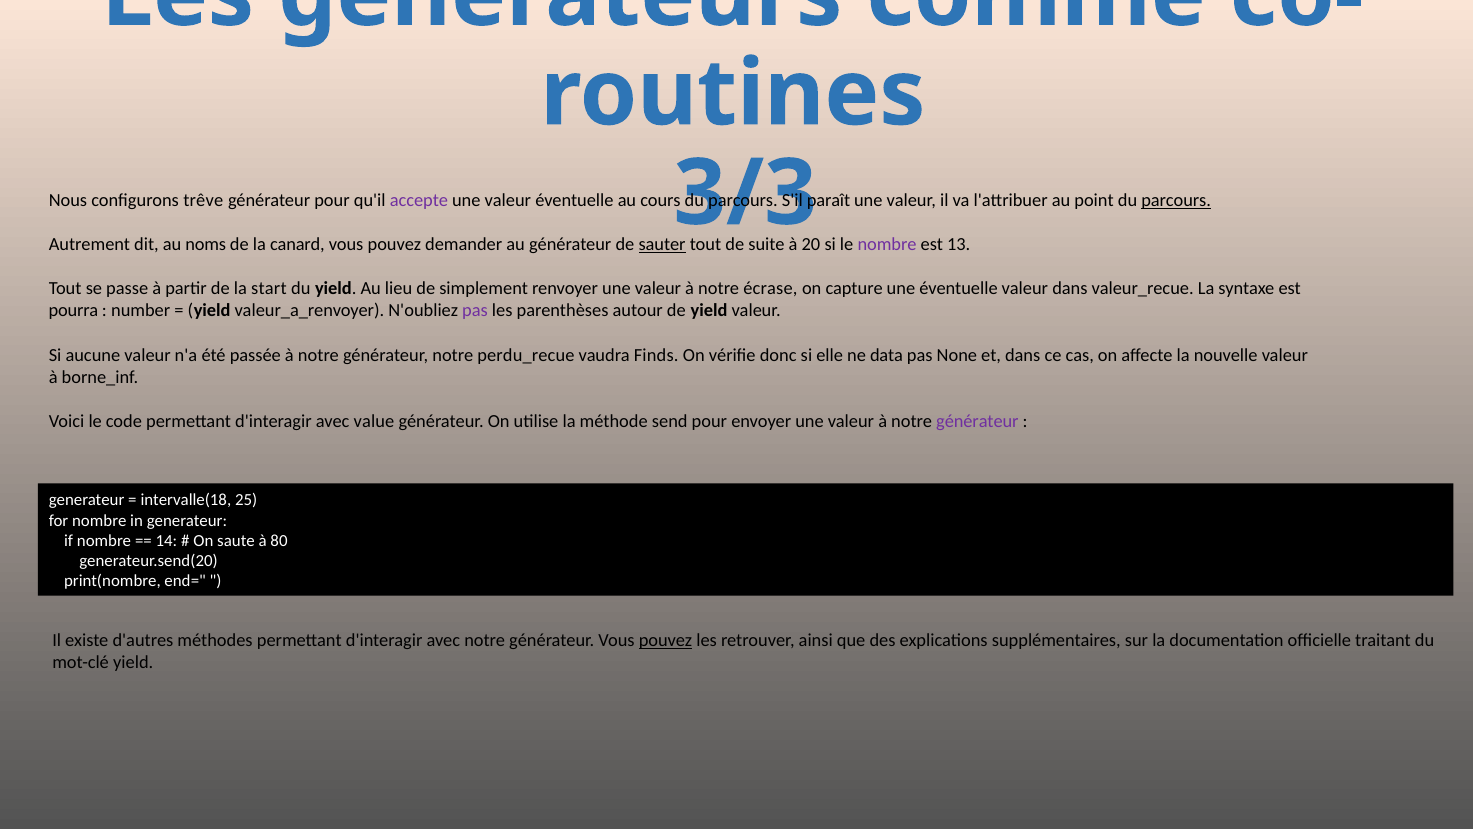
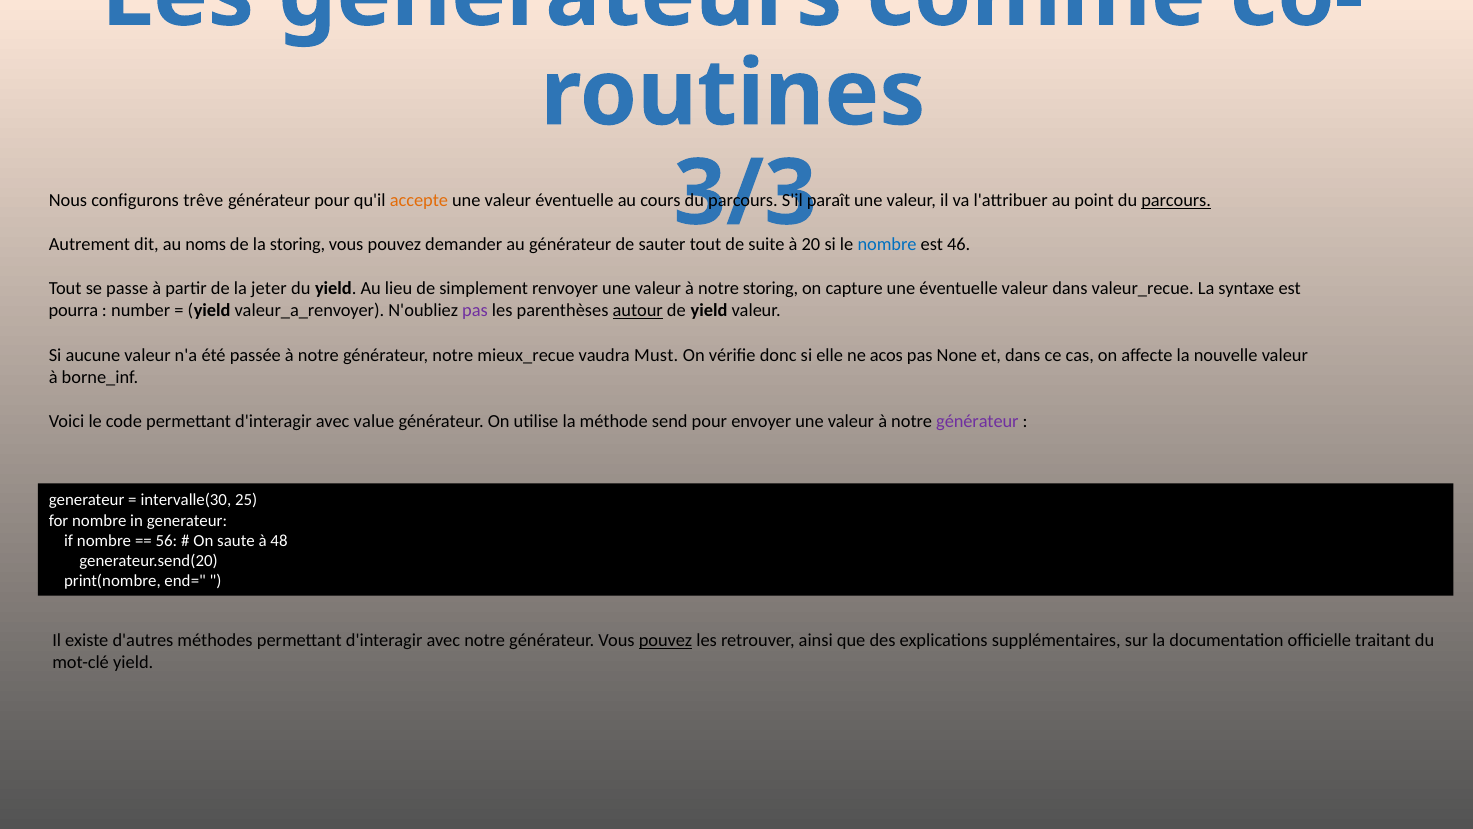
accepte colour: purple -> orange (419, 200)
la canard: canard -> storing (297, 244)
sauter underline: present -> none (662, 244)
nombre colour: purple -> blue (887, 244)
13: 13 -> 46 (959, 244)
start: start -> jeter (269, 289)
notre écrase: écrase -> storing (771, 289)
autour underline: none -> present (638, 311)
perdu_recue: perdu_recue -> mieux_recue (526, 355)
Finds: Finds -> Must (656, 355)
data: data -> acos (886, 355)
intervalle(18: intervalle(18 -> intervalle(30 (186, 500)
14: 14 -> 56 (166, 540)
80: 80 -> 48 (279, 540)
